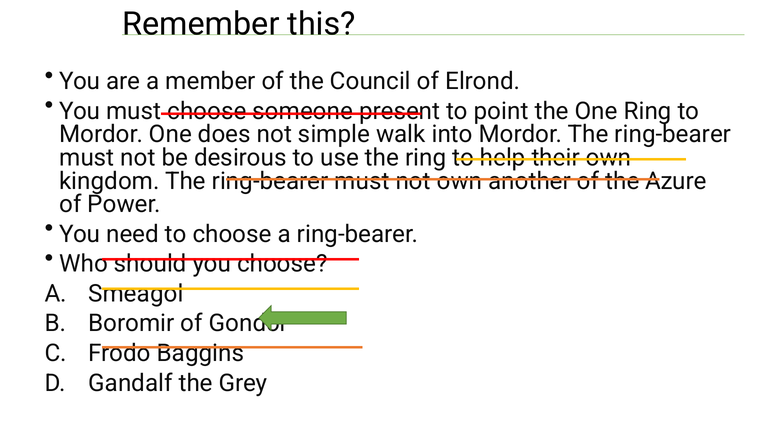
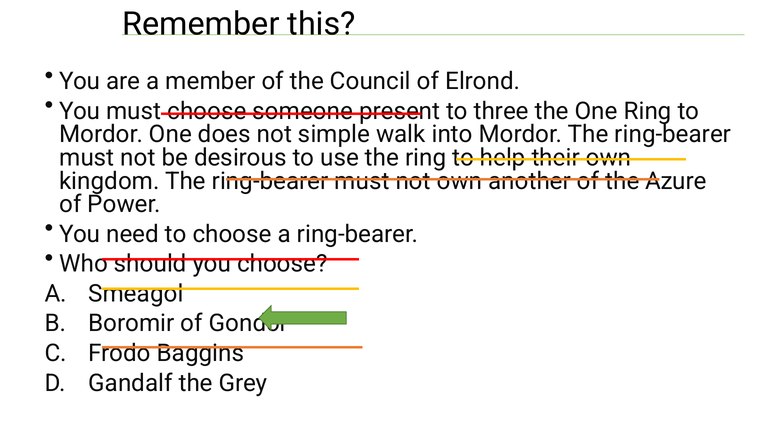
point: point -> three (501, 111)
